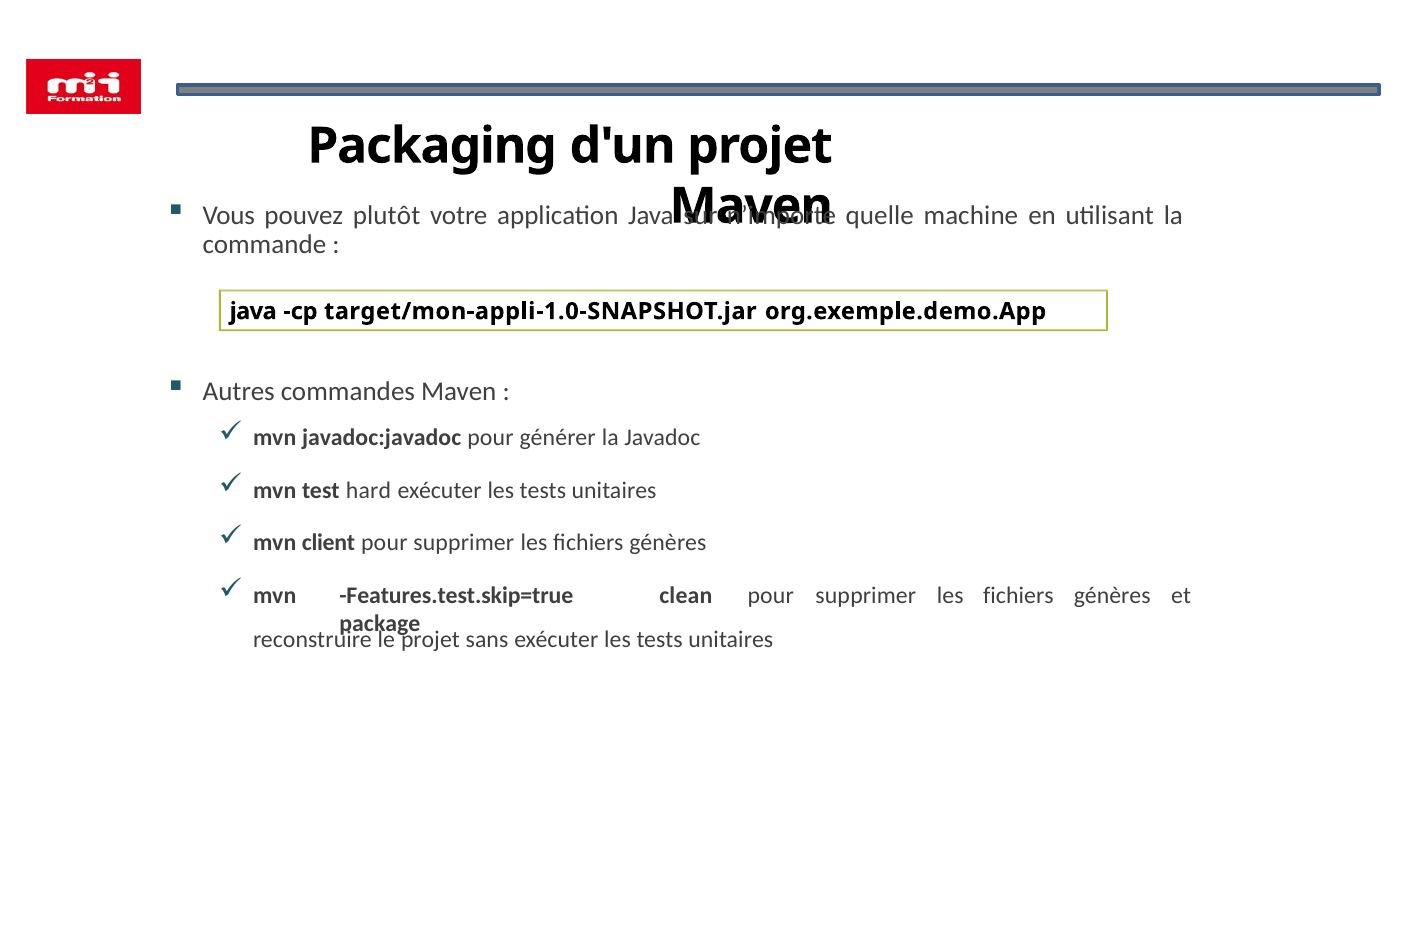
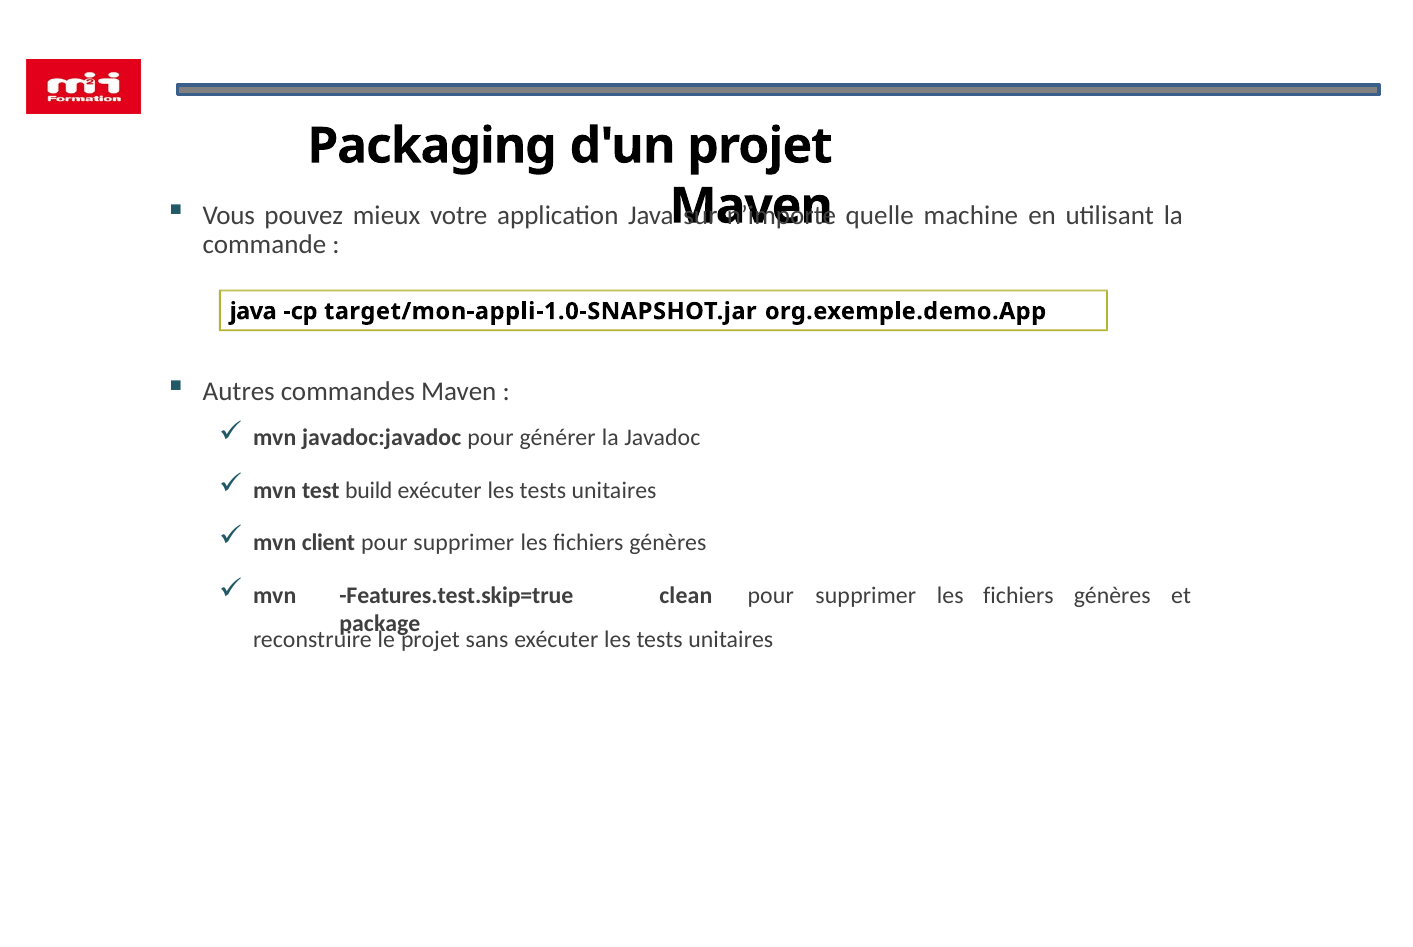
plutôt: plutôt -> mieux (387, 215)
hard: hard -> build (369, 490)
